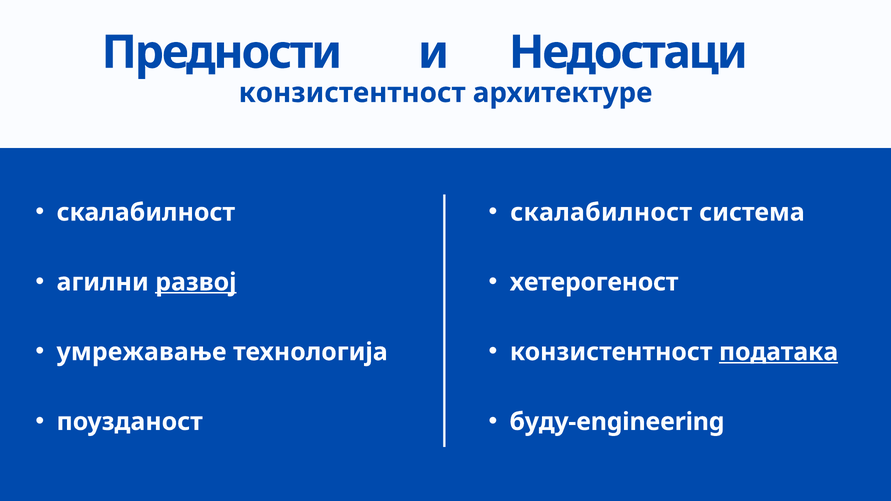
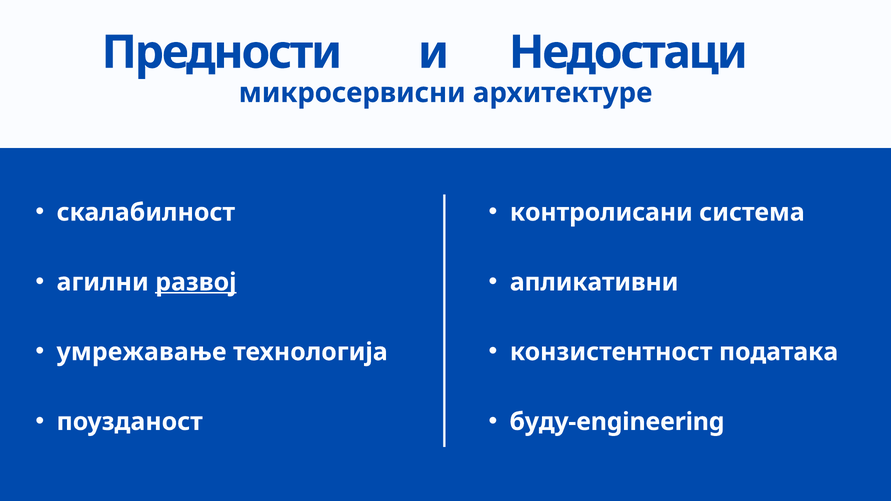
конзистентност: конзистентност -> микросервисни (352, 93)
скалабилност: скалабилност -> контролисани (601, 212)
хетерогеност: хетерогеност -> апликативни (594, 282)
података underline: present -> none (779, 352)
